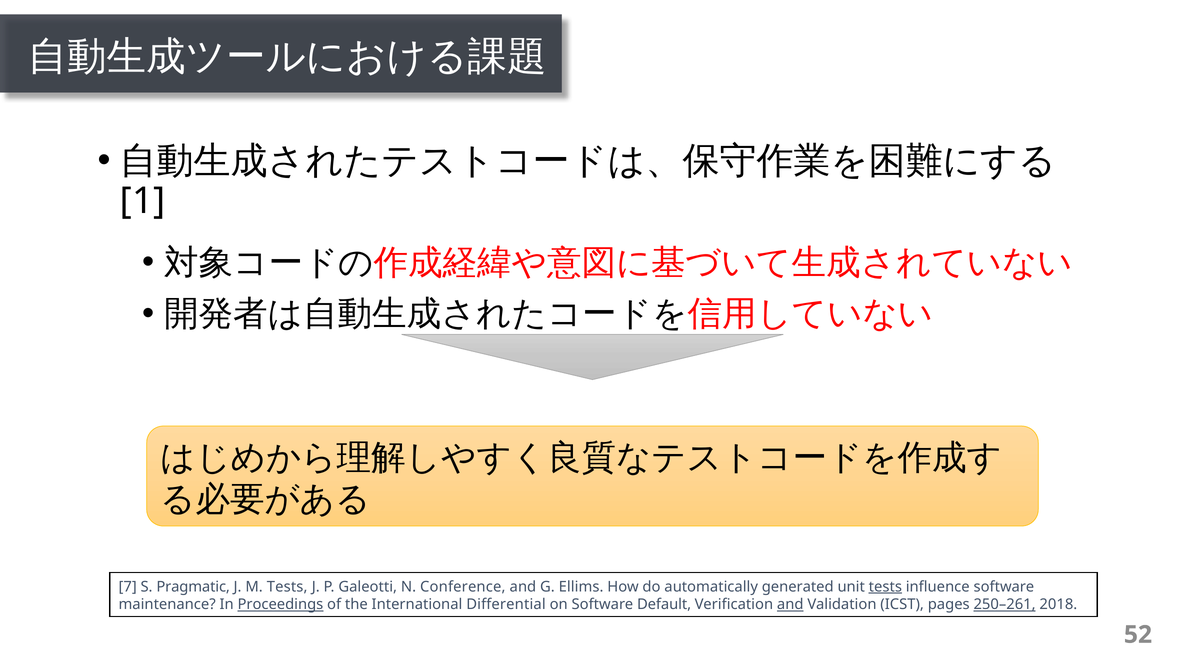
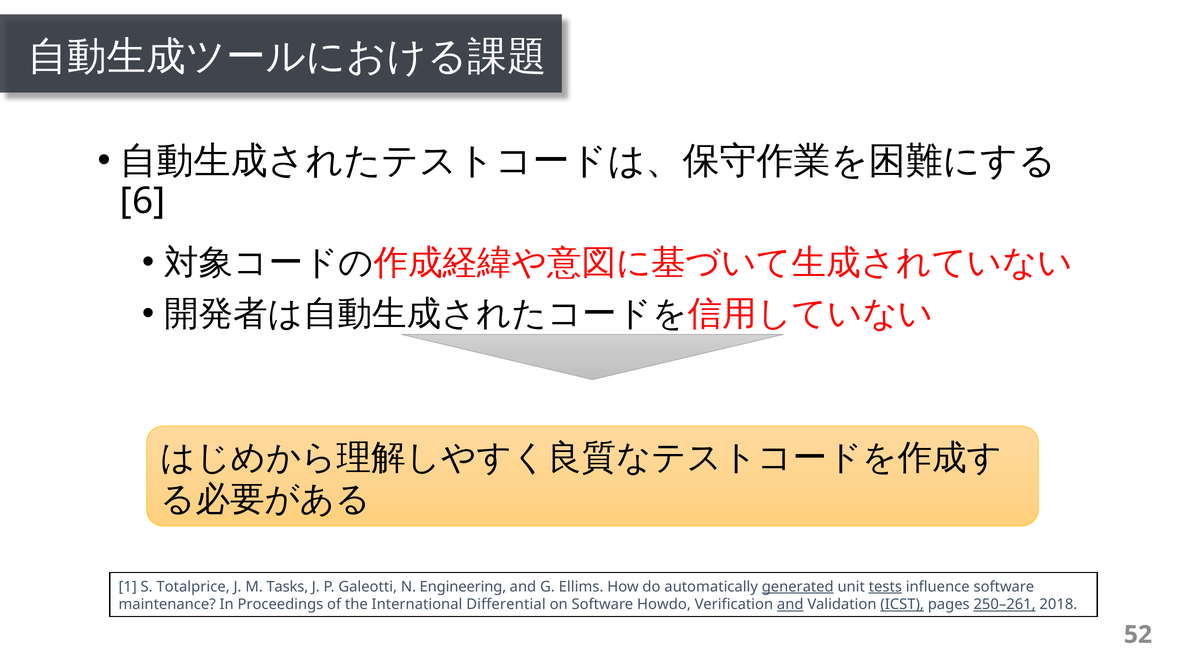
1: 1 -> 6 (143, 201)
7: 7 -> 1 (128, 587)
Pragmatic: Pragmatic -> Totalprice (193, 587)
M Tests: Tests -> Tasks (287, 587)
Conference: Conference -> Engineering (463, 587)
generated underline: none -> present (798, 587)
Proceedings underline: present -> none (280, 605)
Default: Default -> Howdo (664, 605)
ICST underline: none -> present (902, 605)
